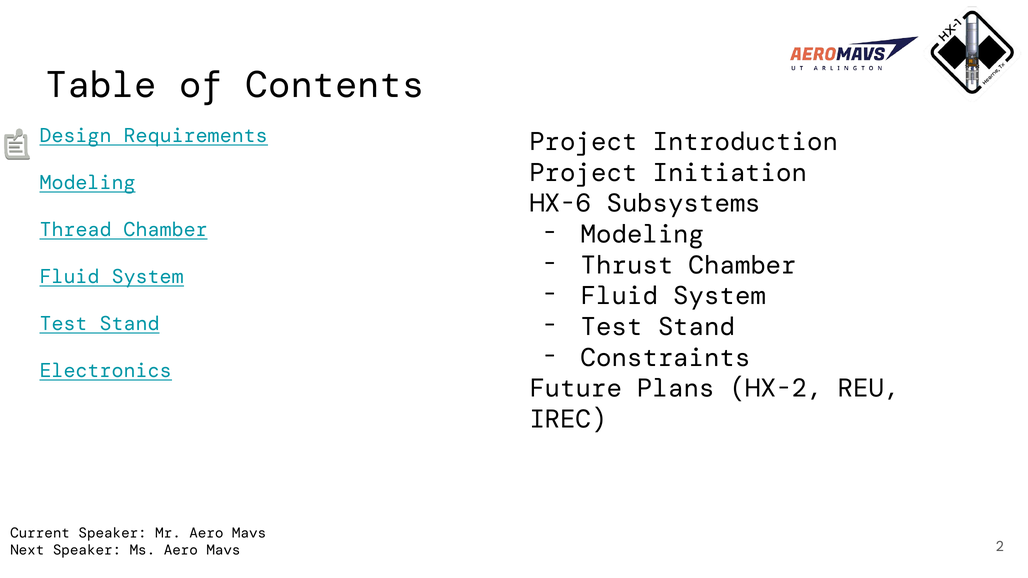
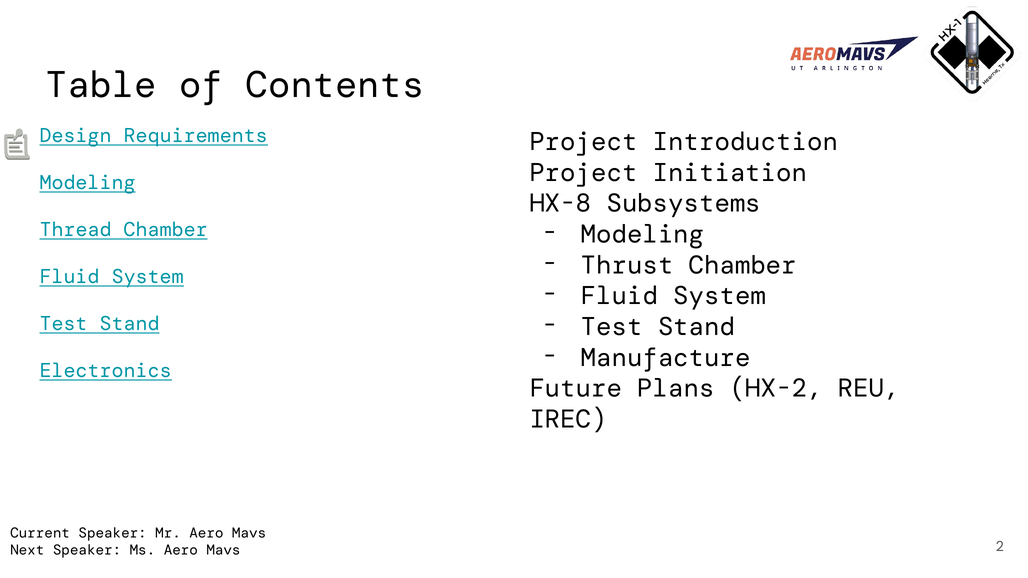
HX-6: HX-6 -> HX-8 (560, 204)
Constraints: Constraints -> Manufacture (666, 358)
